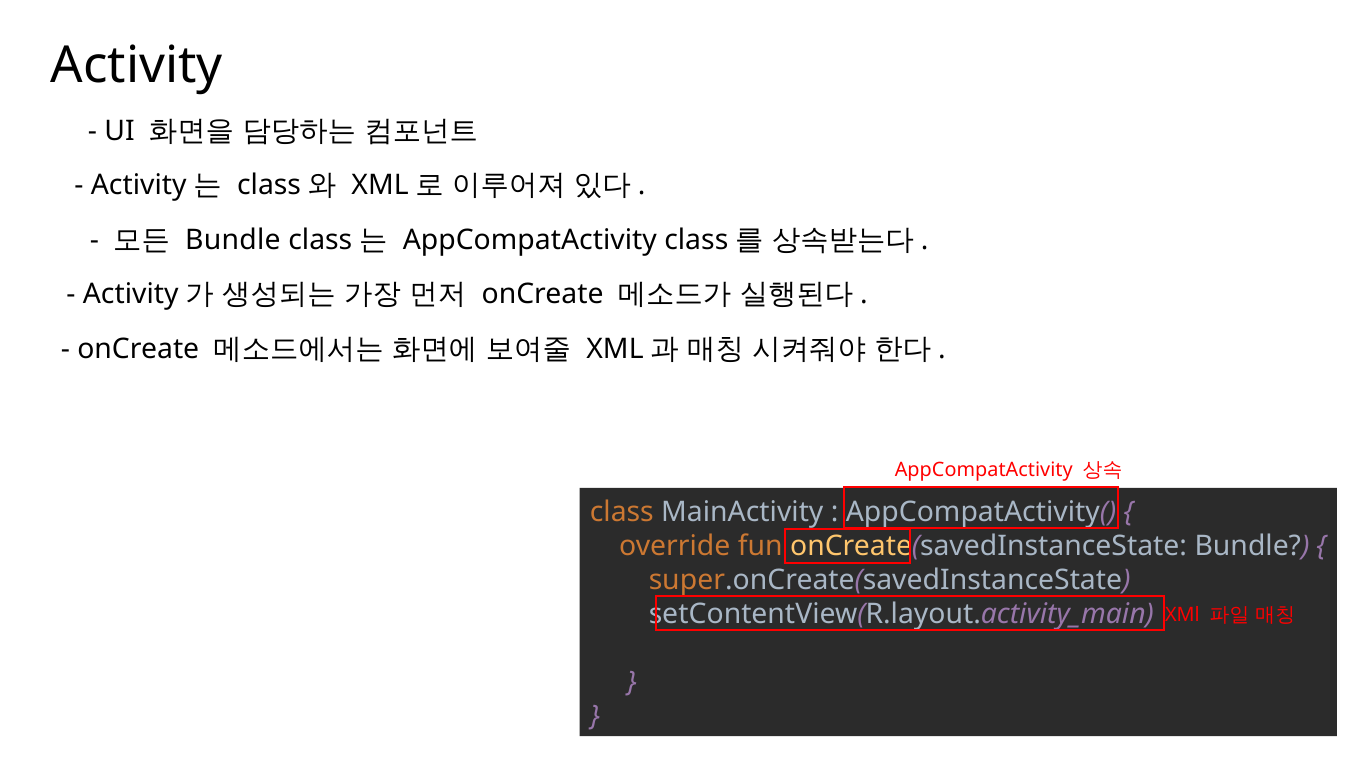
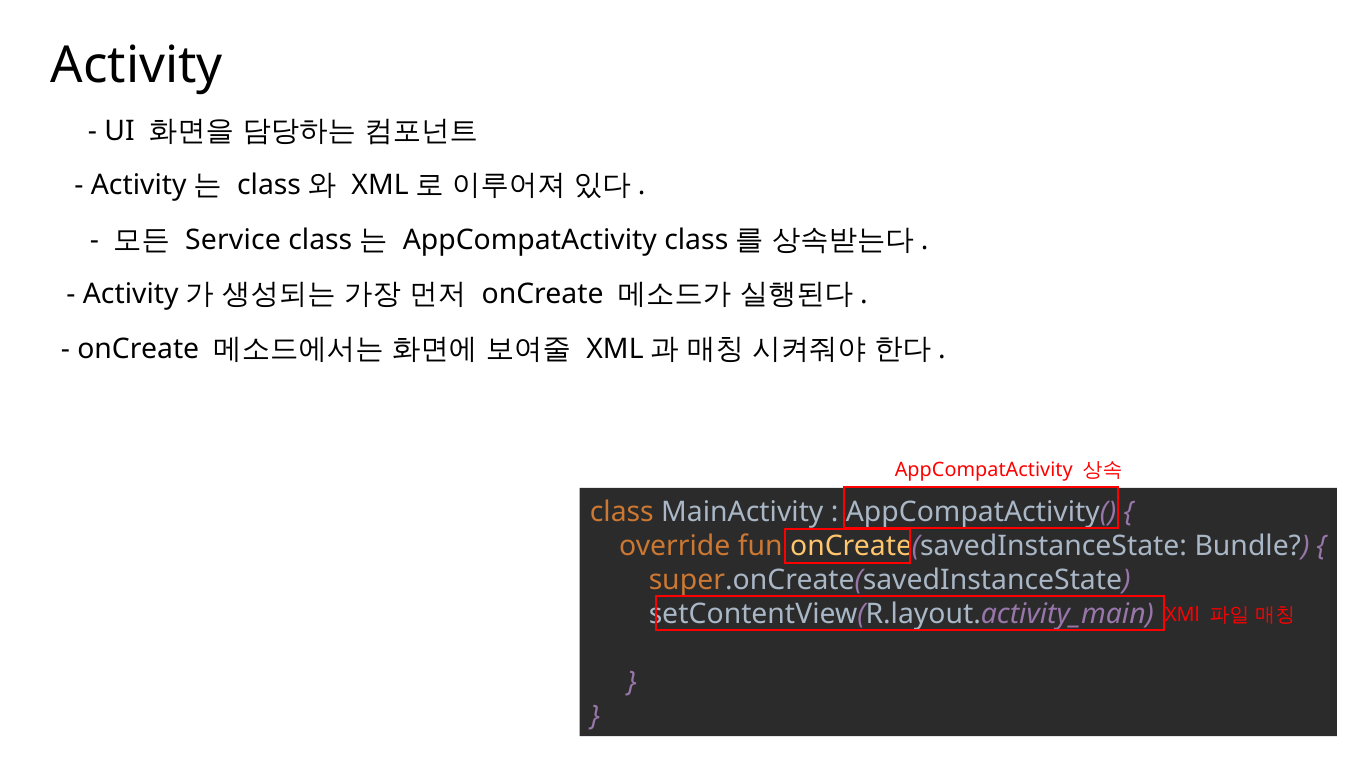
Bundle: Bundle -> Service (233, 240)
